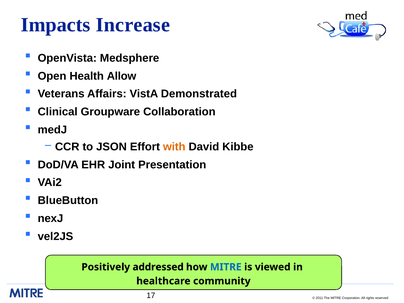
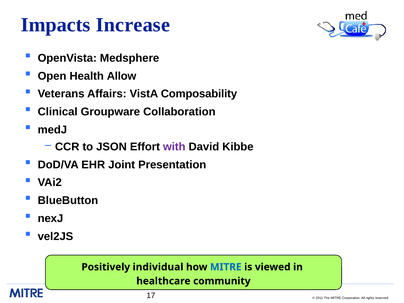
Demonstrated: Demonstrated -> Composability (199, 94)
with colour: orange -> purple (174, 147)
addressed: addressed -> individual (158, 267)
